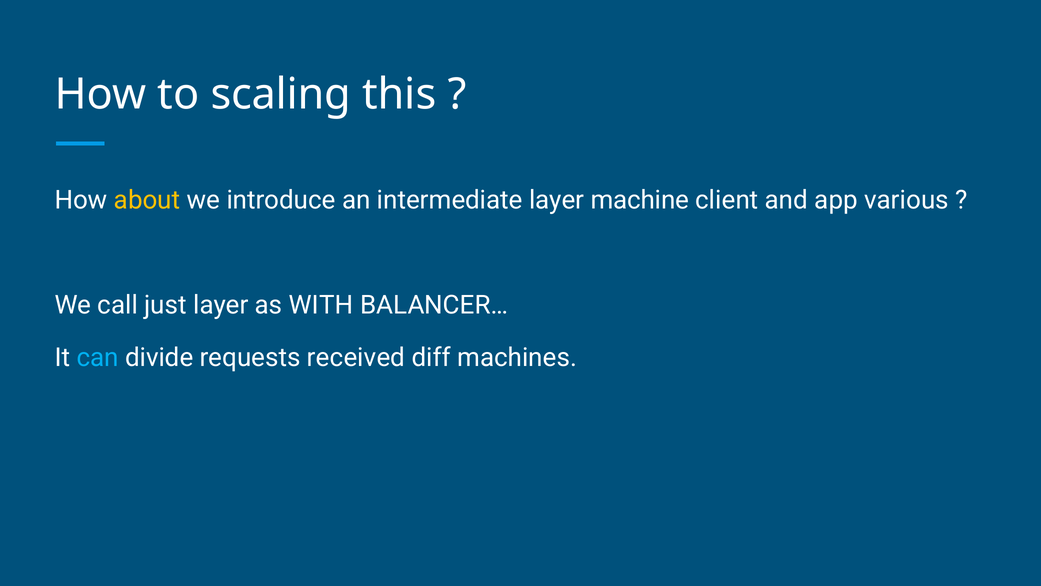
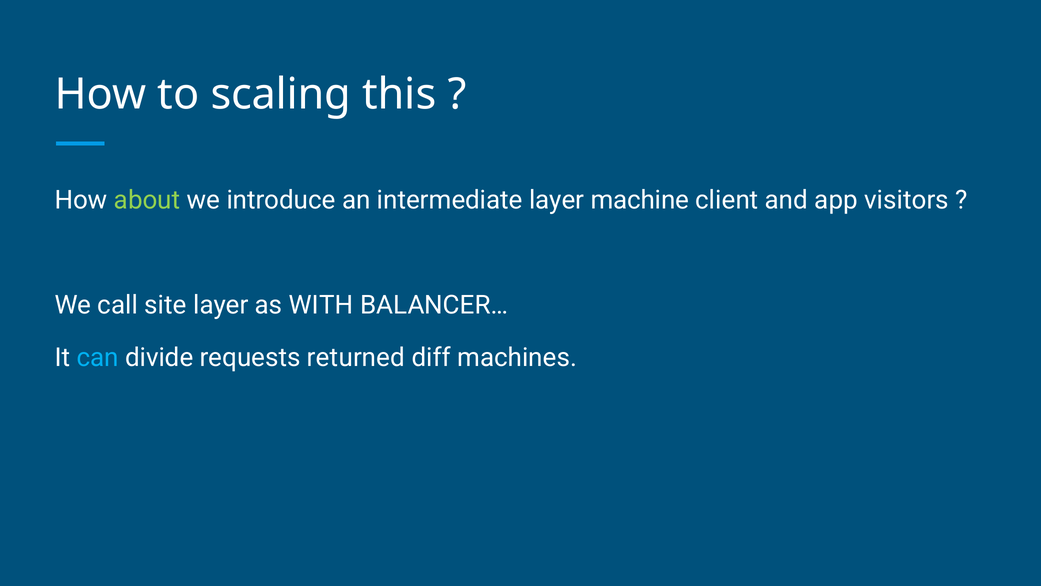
about colour: yellow -> light green (147, 200)
various: various -> visitors (906, 200)
just: just -> site (165, 305)
received: received -> returned (356, 357)
